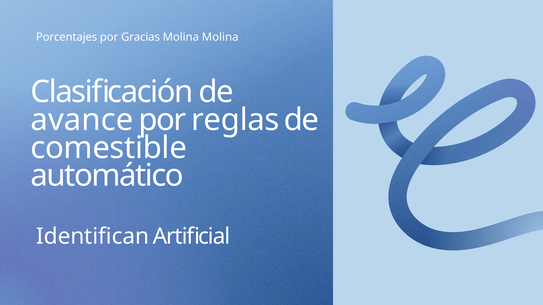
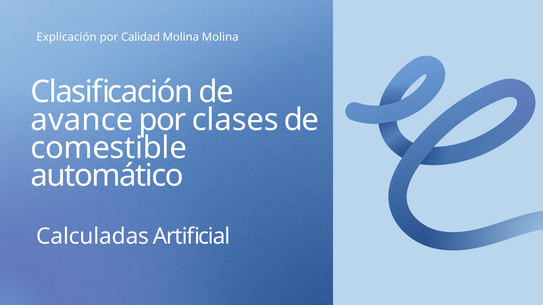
Porcentajes: Porcentajes -> Explicación (66, 37)
Gracias: Gracias -> Calidad (141, 37)
reglas: reglas -> clases (235, 120)
Identifican: Identifican -> Calculadas (93, 237)
